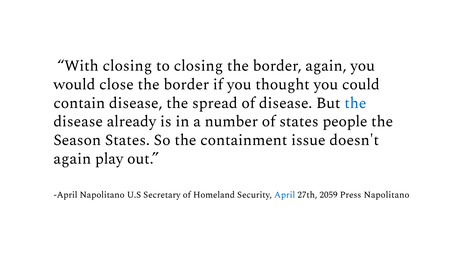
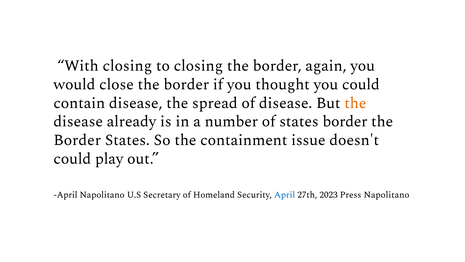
the colour: blue -> orange (355, 103)
states people: people -> border (345, 121)
Season: Season -> Border (77, 140)
again: again -> could (72, 159)
2059: 2059 -> 2023 (329, 194)
